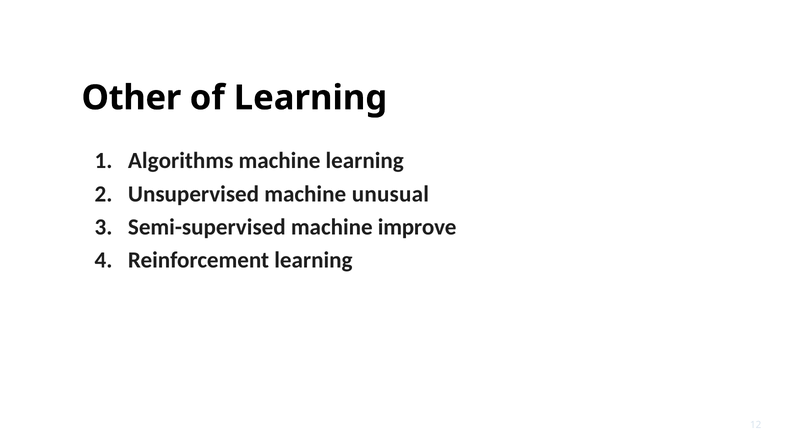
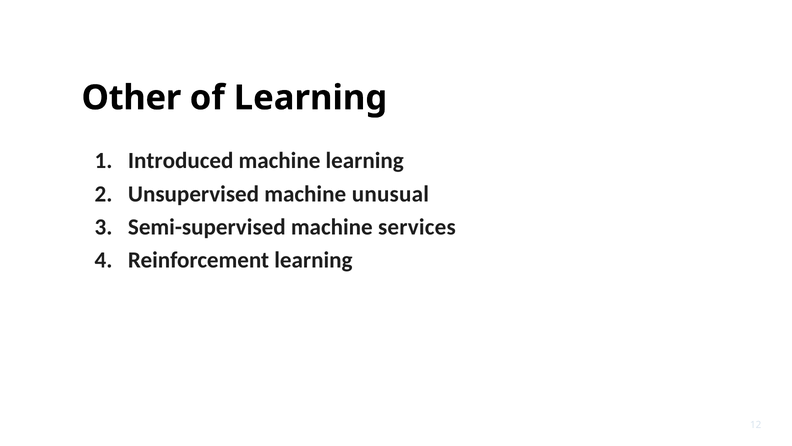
Algorithms: Algorithms -> Introduced (181, 161)
improve: improve -> services (417, 227)
